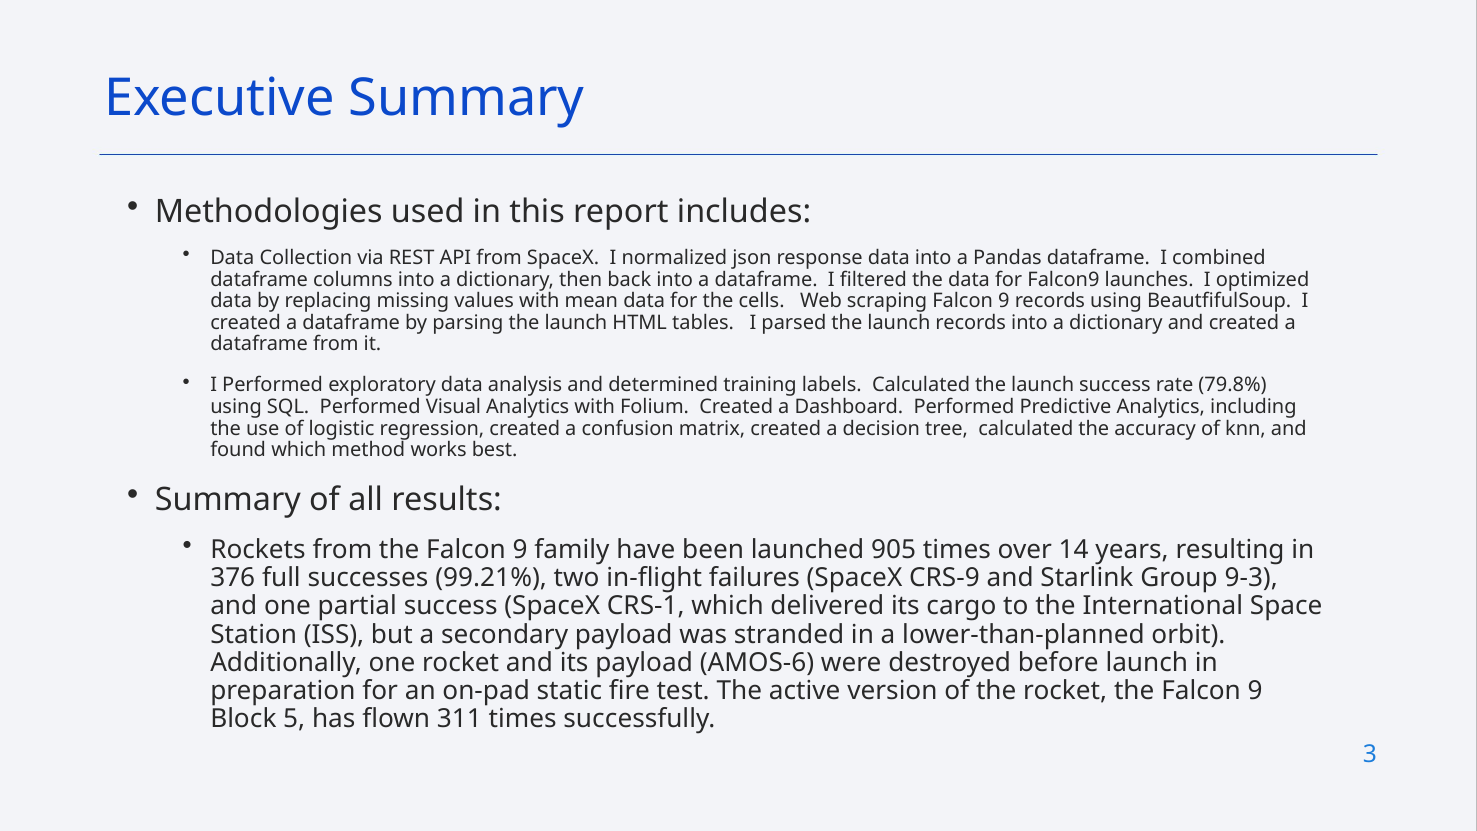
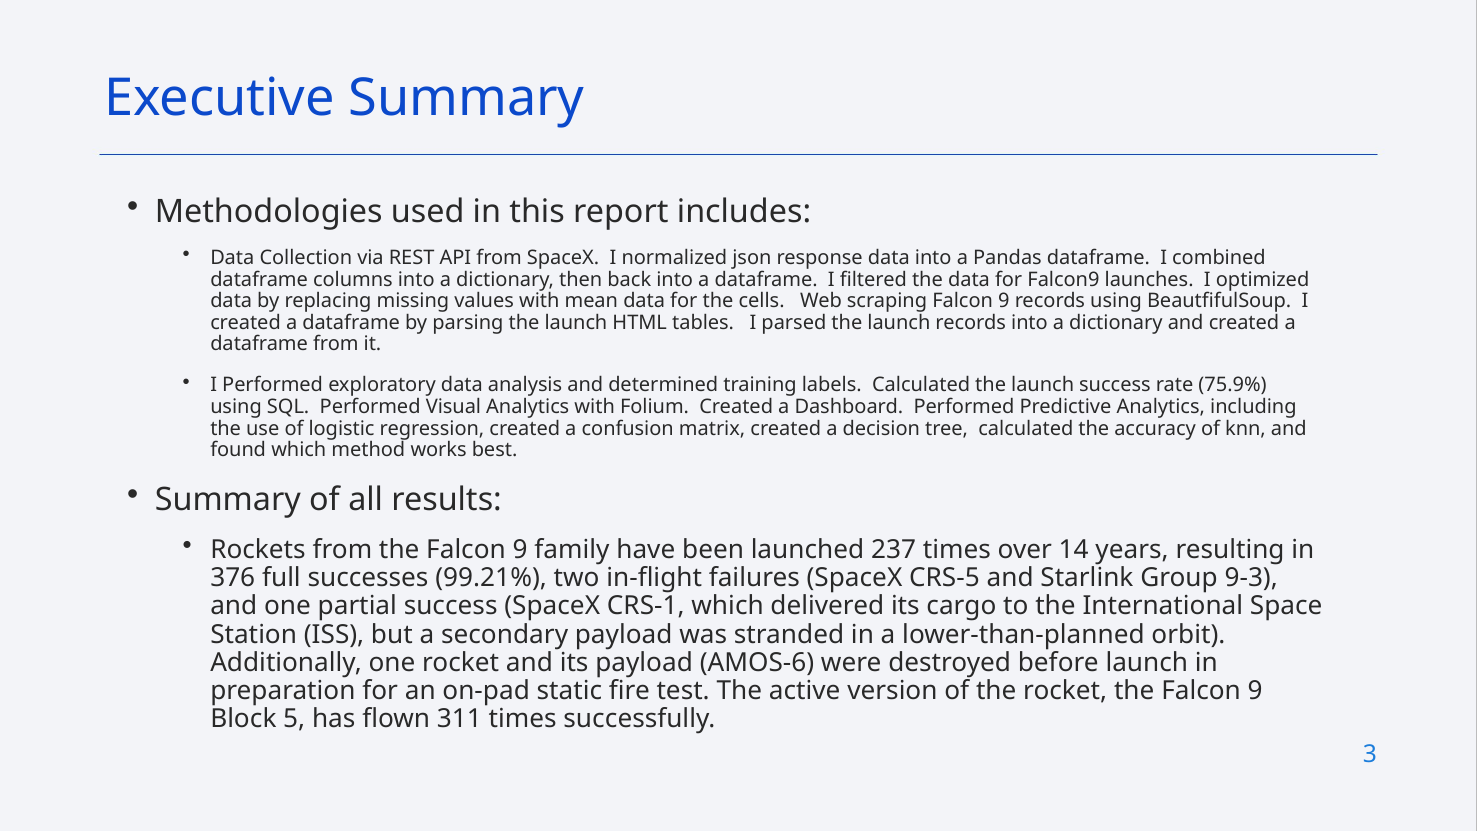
79.8%: 79.8% -> 75.9% (1233, 385)
905: 905 -> 237 (894, 550)
CRS-9: CRS-9 -> CRS-5 (944, 578)
